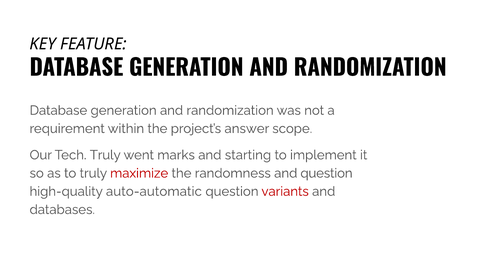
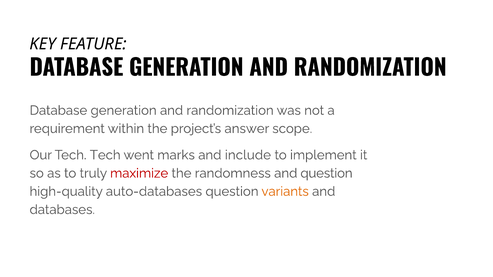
Tech Truly: Truly -> Tech (105, 155)
starting: starting -> include (248, 155)
auto-automatic: auto-automatic -> auto-databases (154, 192)
variants colour: red -> orange (285, 192)
